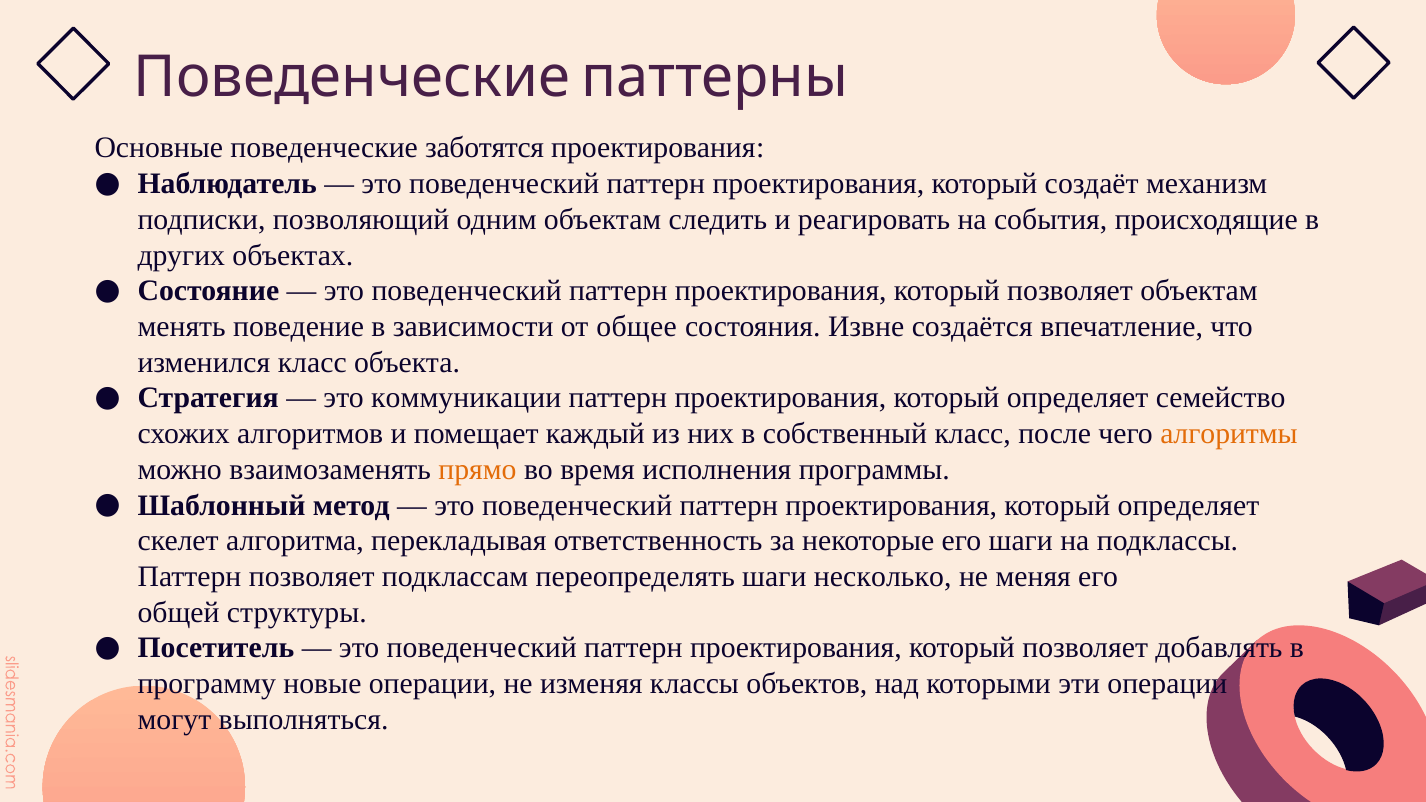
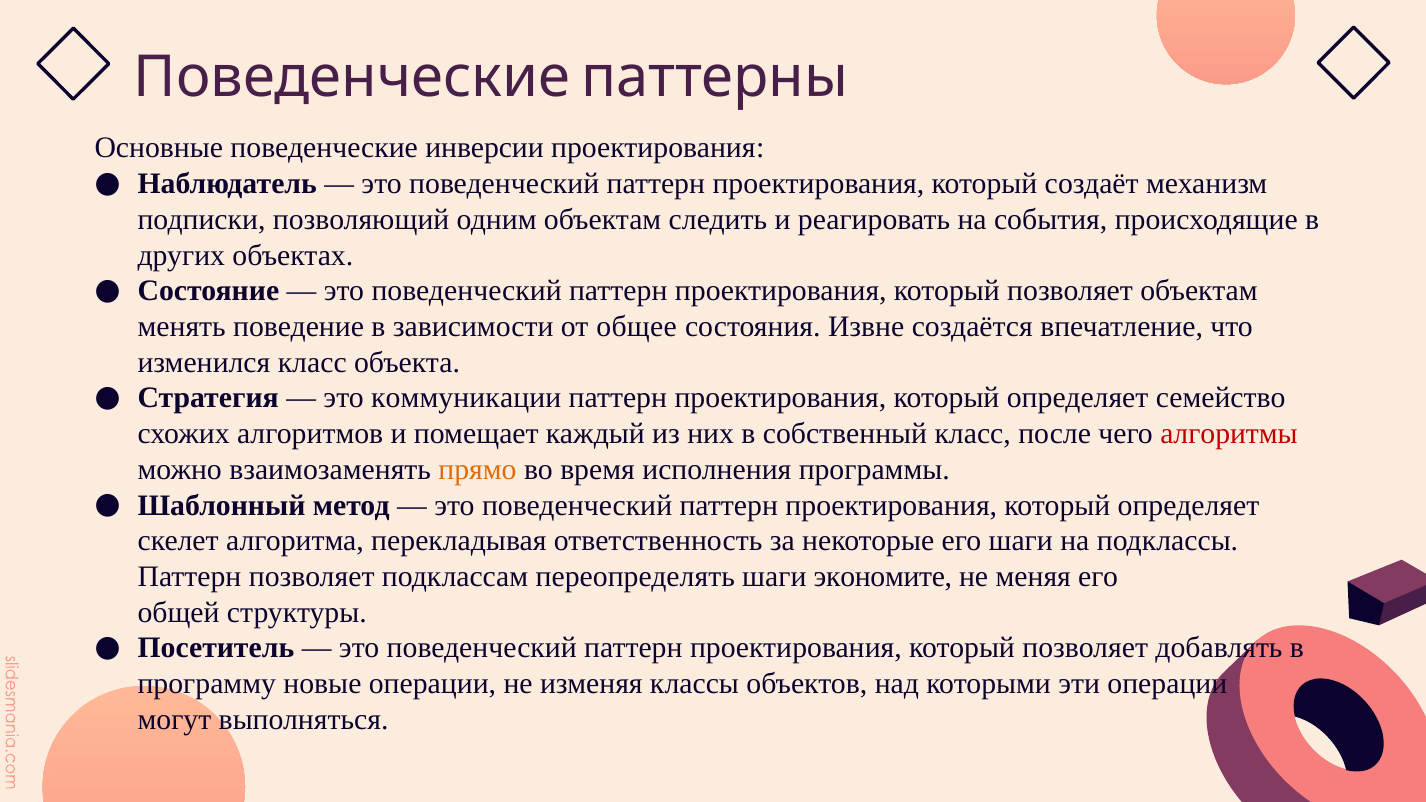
заботятся: заботятся -> инверсии (485, 148)
алгоритмы colour: orange -> red (1229, 434)
несколько: несколько -> экономите (883, 577)
